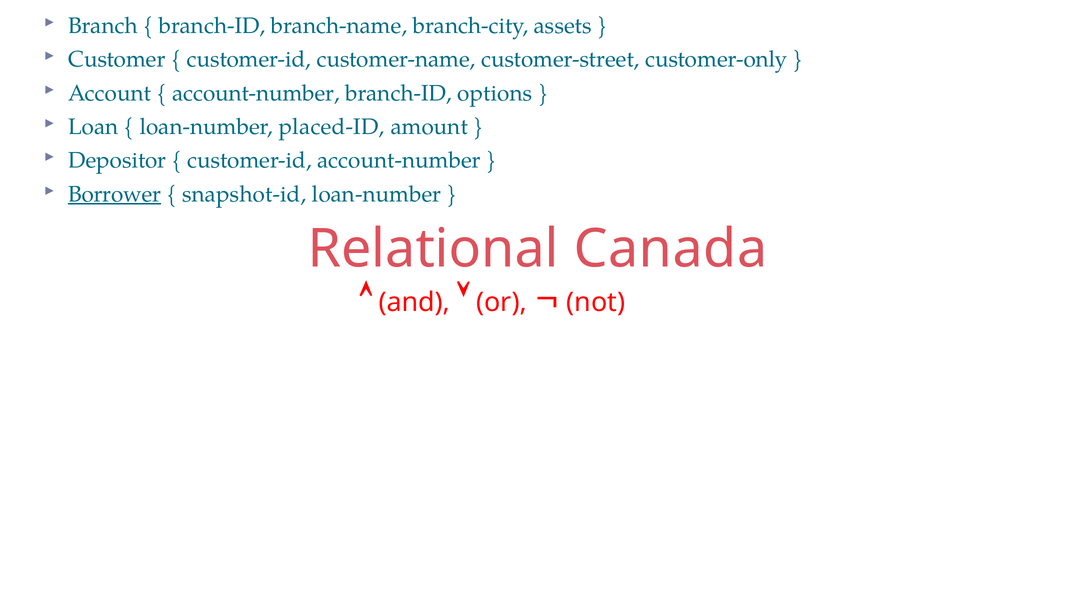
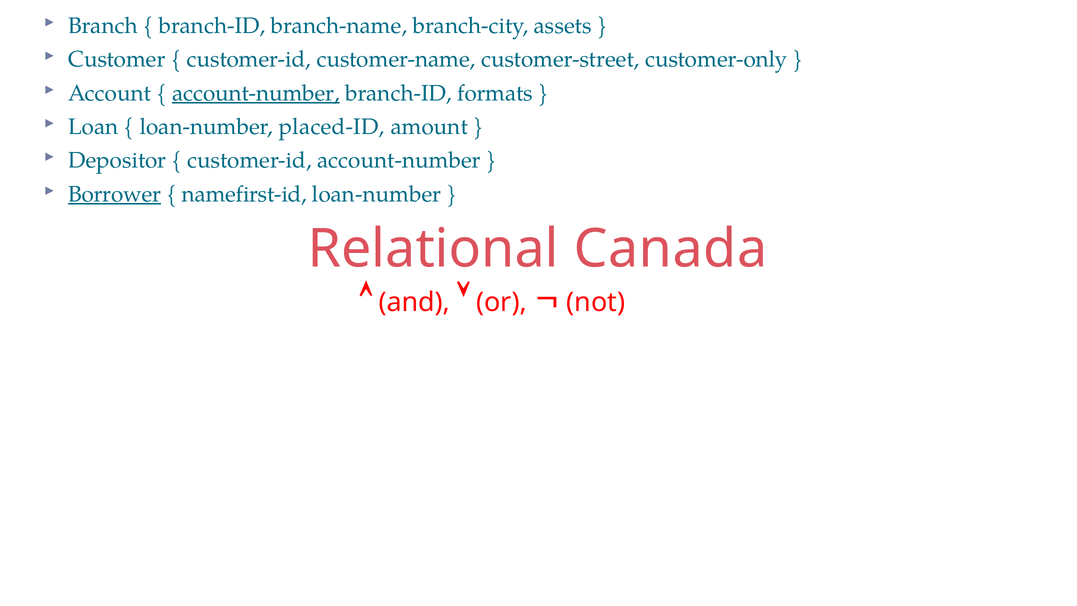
account-number underline: none -> present (256, 93)
options: options -> formats (495, 93)
snapshot-id: snapshot-id -> namefirst-id (244, 194)
